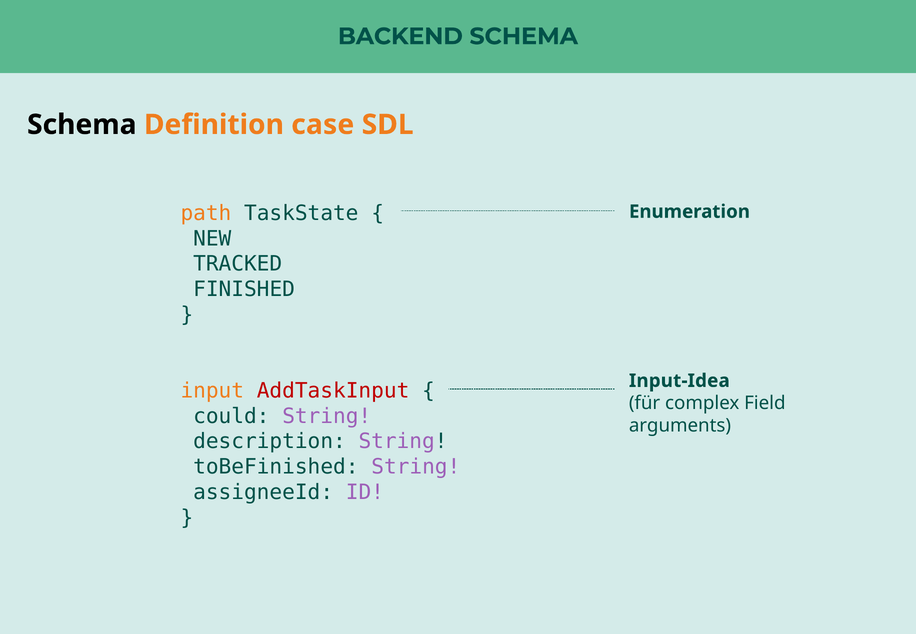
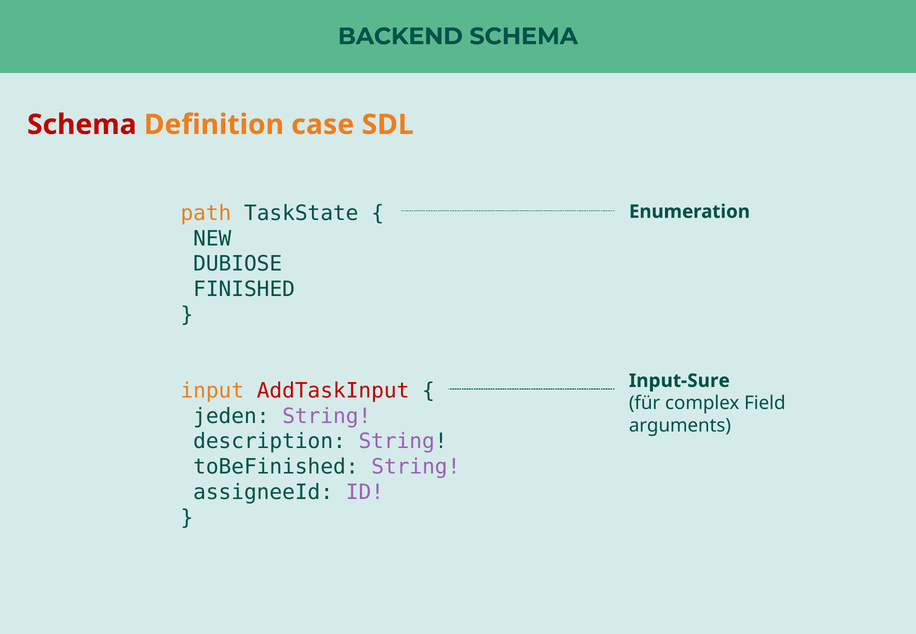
Schema colour: black -> red (82, 125)
TRACKED: TRACKED -> DUBIOSE (238, 264)
Input-Idea: Input-Idea -> Input-Sure (679, 381)
could: could -> jeden (231, 416)
